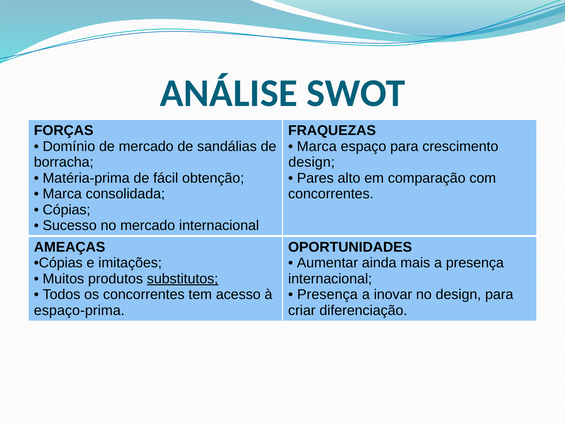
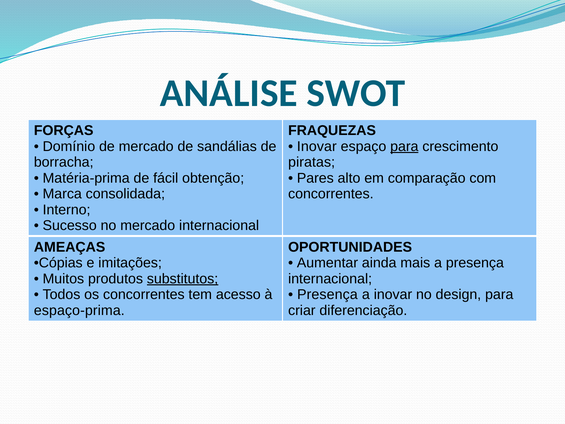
Marca: Marca -> Inovar (317, 146)
para underline: none -> present (404, 146)
design: design -> piratas (312, 162)
Cópias: Cópias -> Interno (67, 210)
